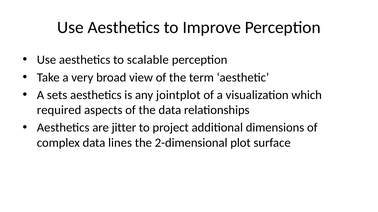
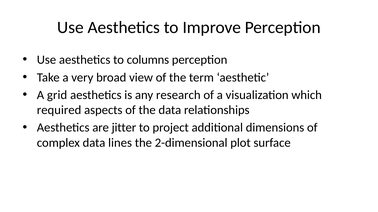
scalable: scalable -> columns (148, 60)
sets: sets -> grid (57, 95)
jointplot: jointplot -> research (178, 95)
